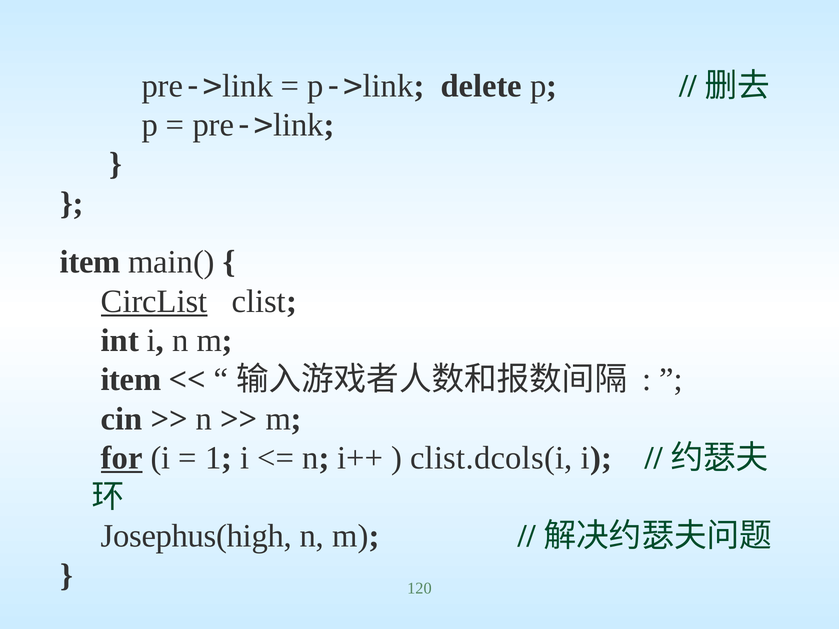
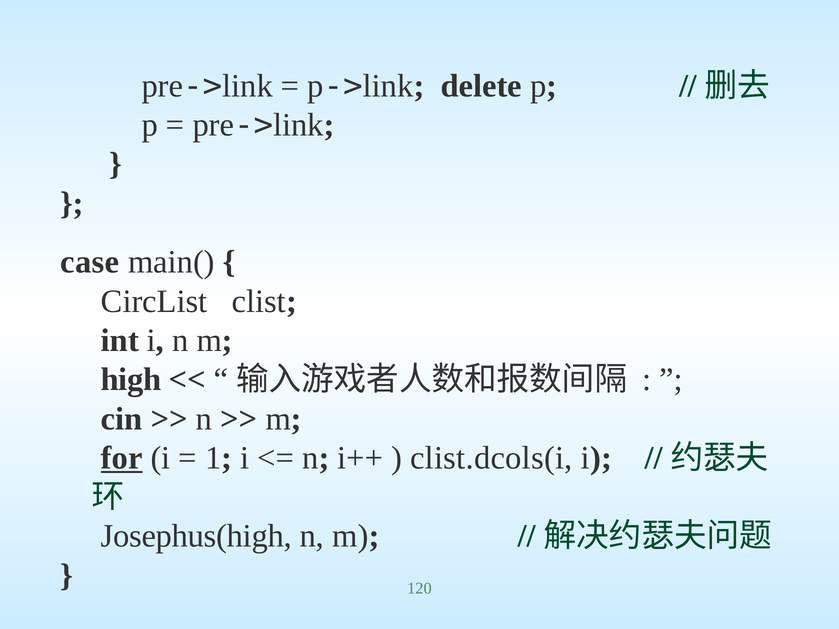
item: item -> case (90, 262)
CircList underline: present -> none (154, 301)
item: item -> high (131, 380)
